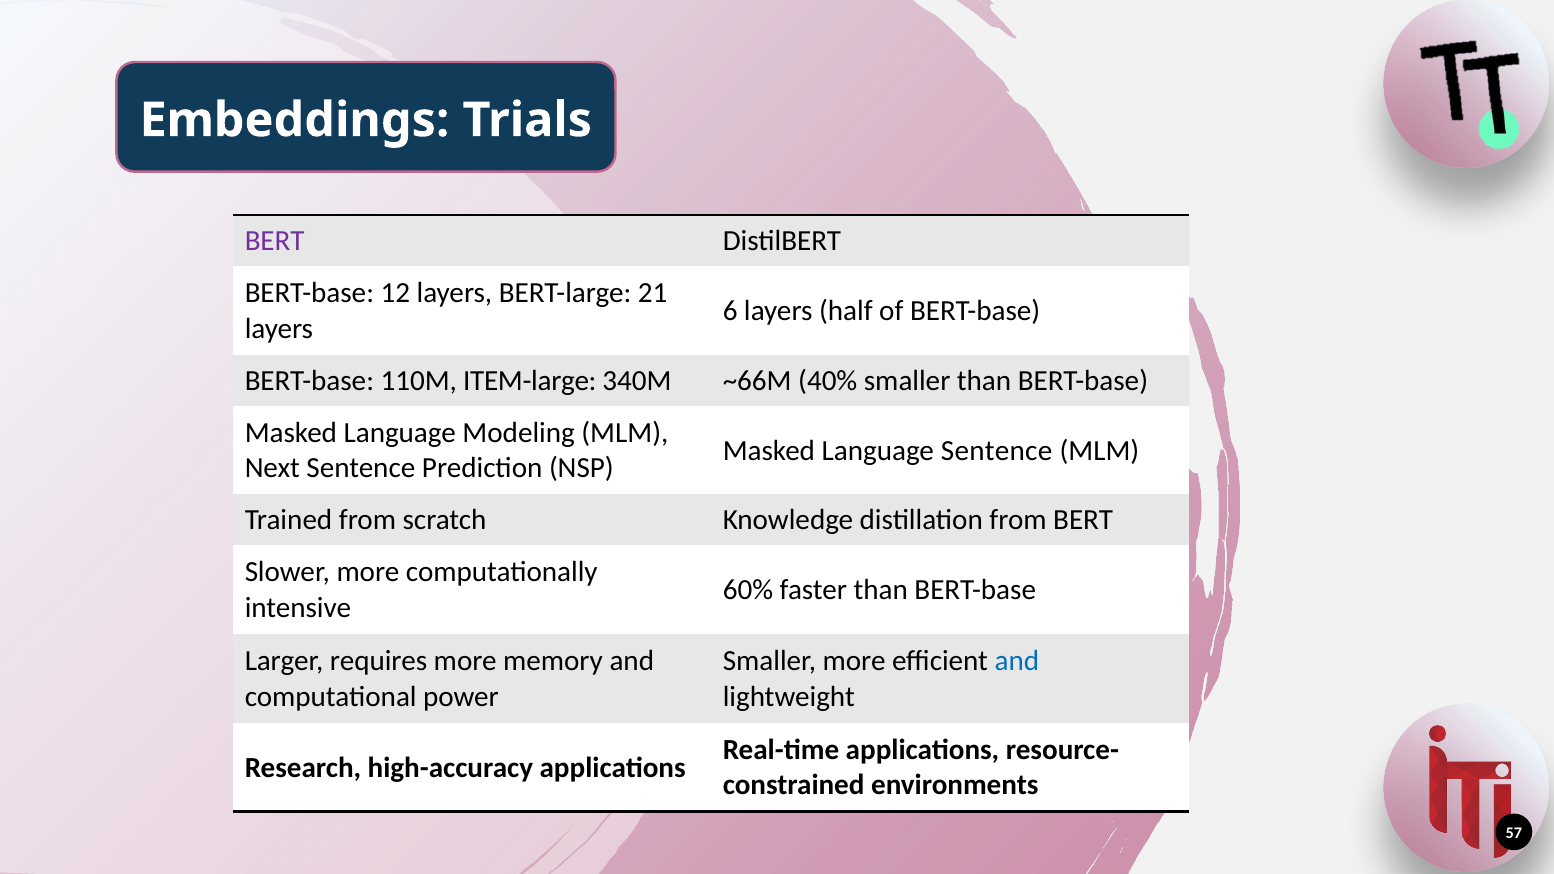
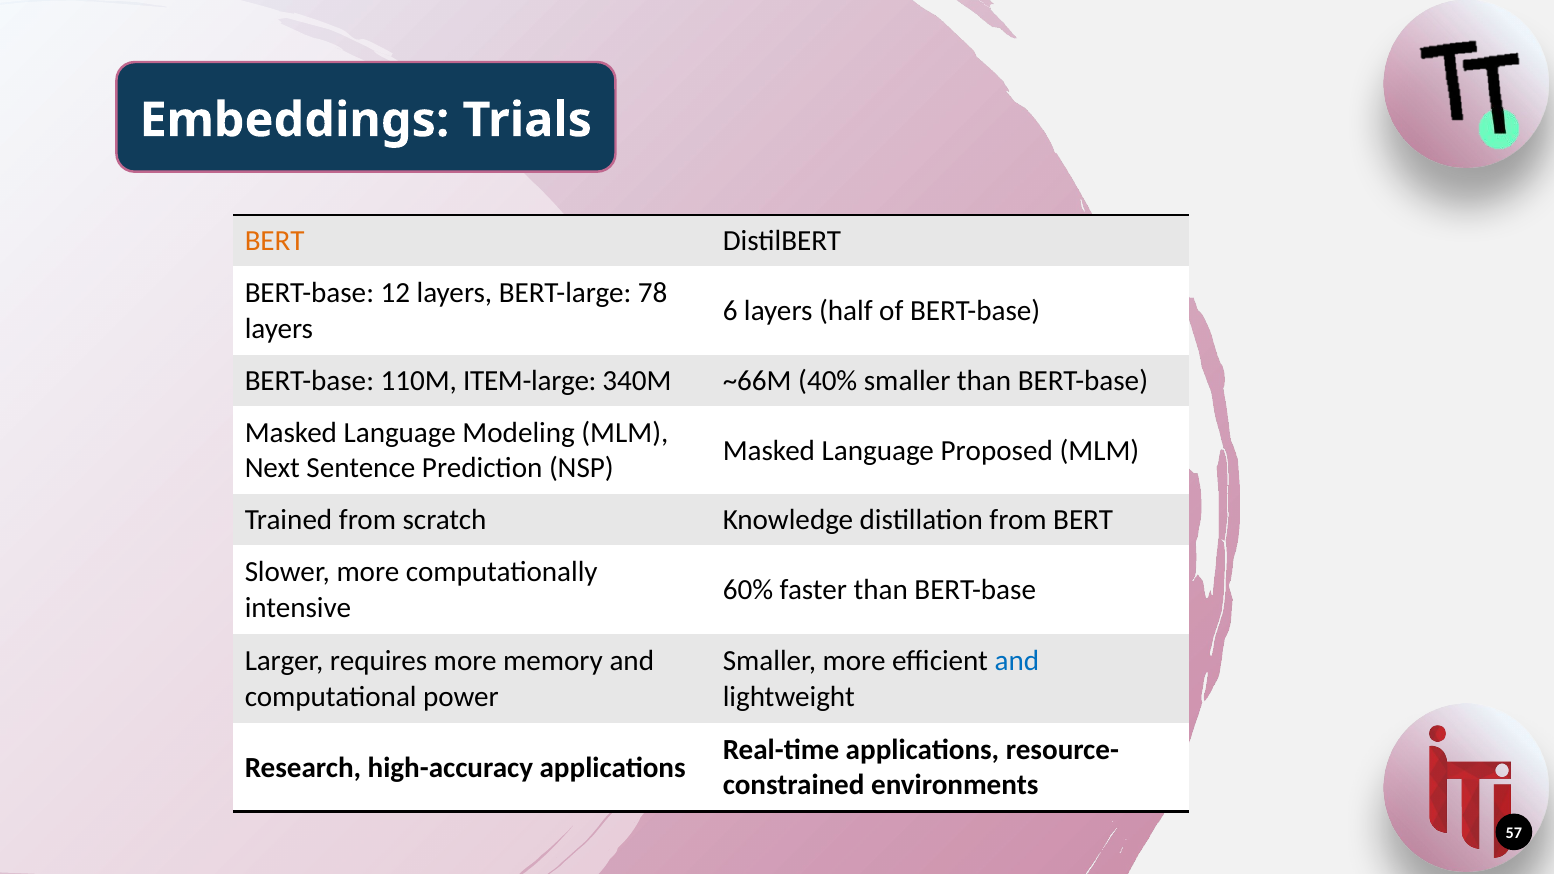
BERT colour: purple -> orange (275, 241)
21: 21 -> 78 (653, 293)
Language Sentence: Sentence -> Proposed (997, 450)
